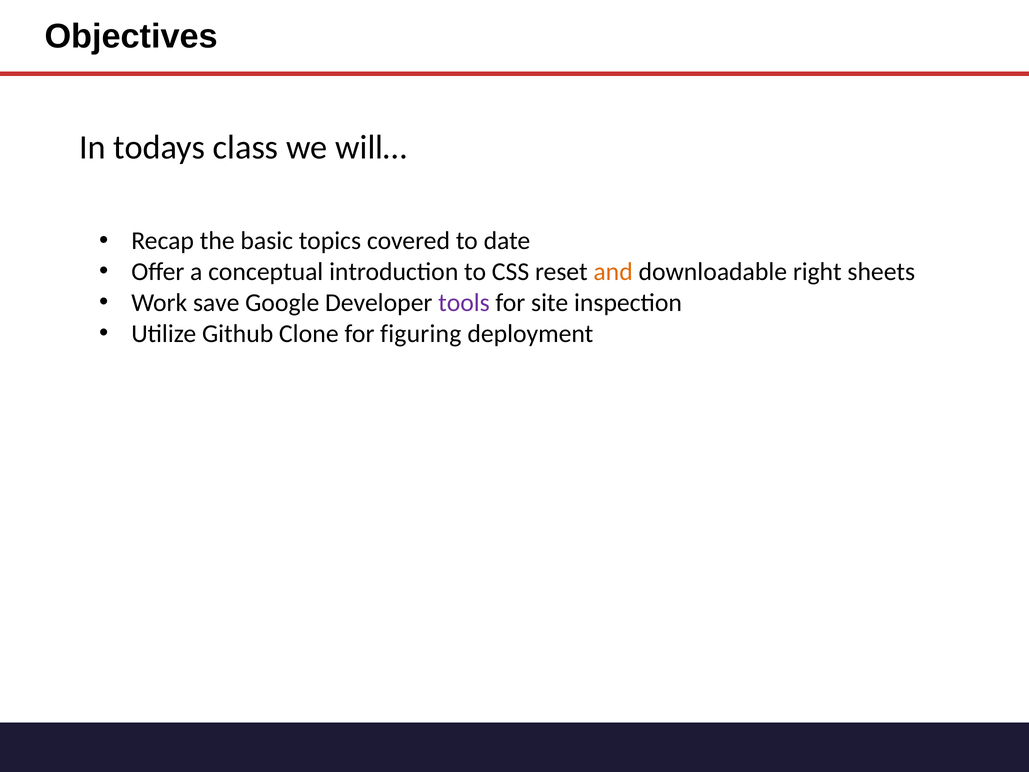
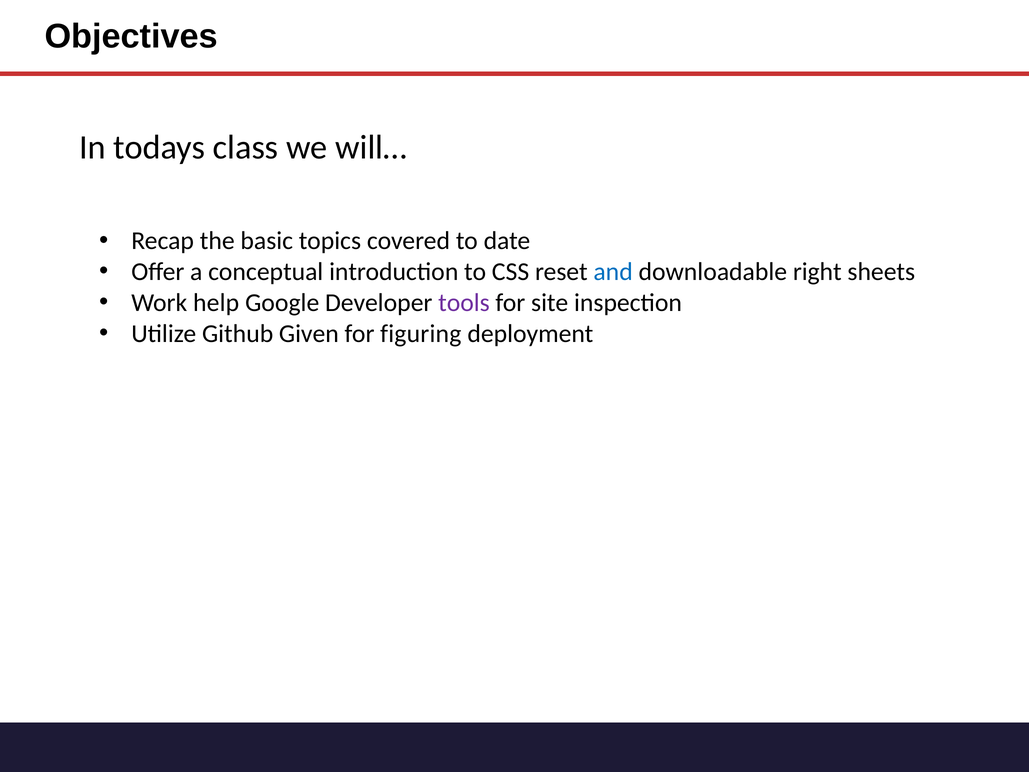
and colour: orange -> blue (613, 272)
save: save -> help (216, 303)
Clone: Clone -> Given (309, 333)
